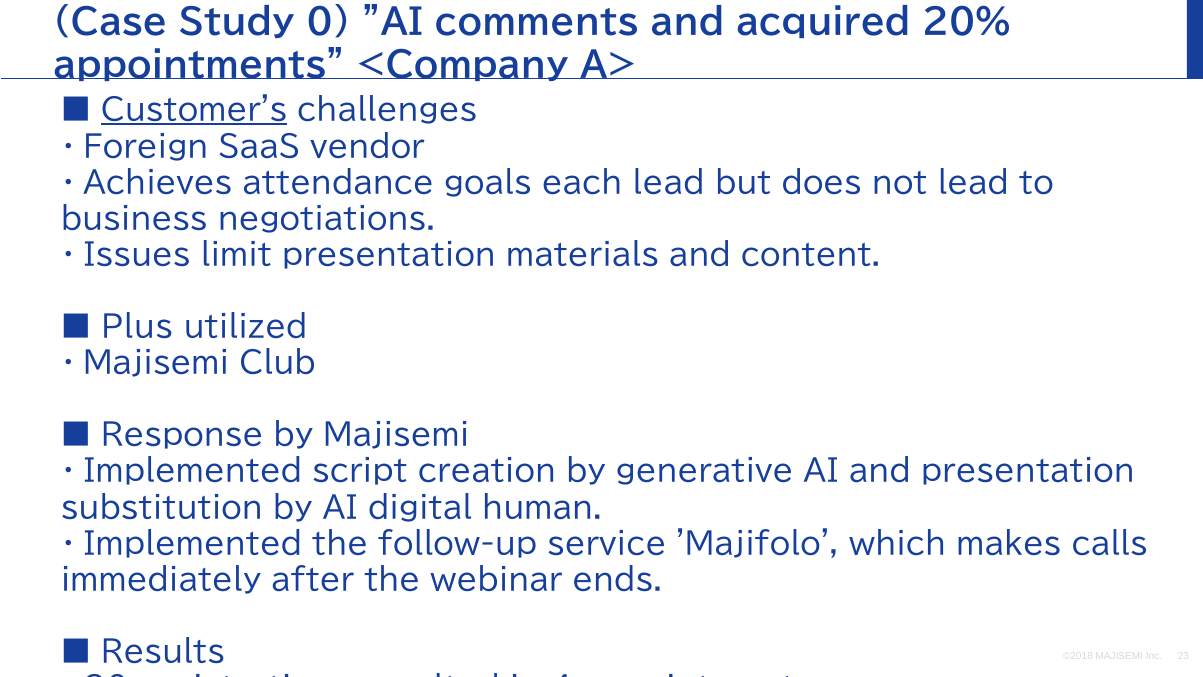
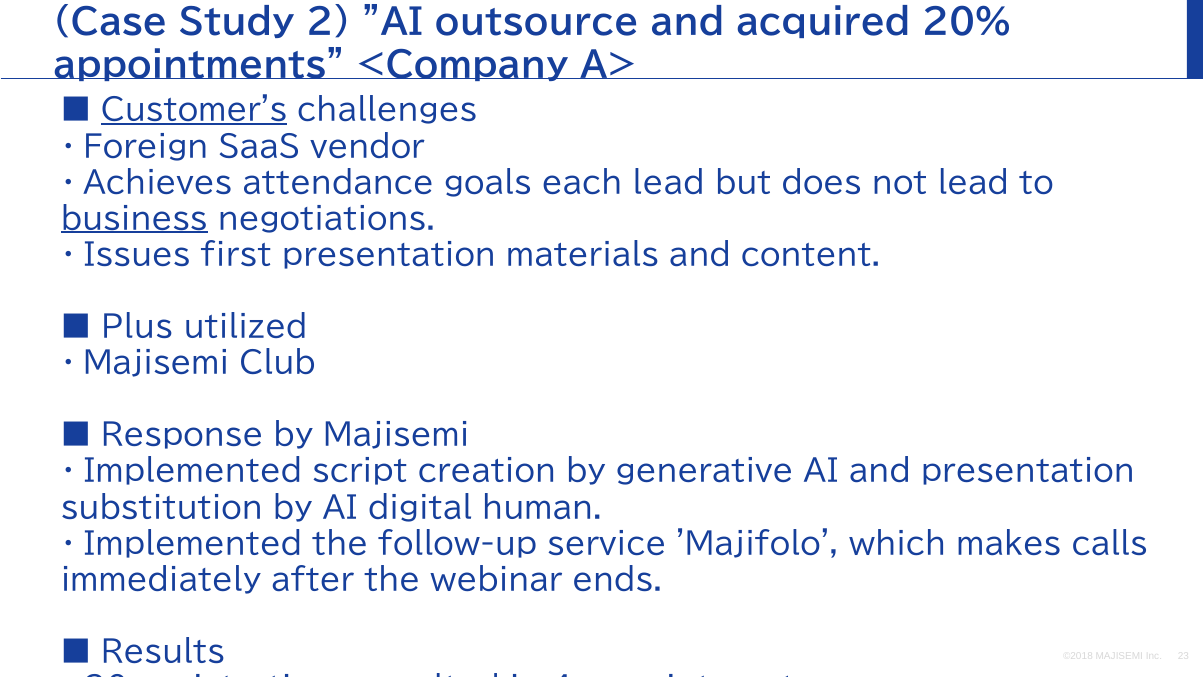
0: 0 -> 2 (329, 23)
comments: comments -> outsource (537, 23)
business underline: none -> present (134, 219)
limit: limit -> first (236, 255)
